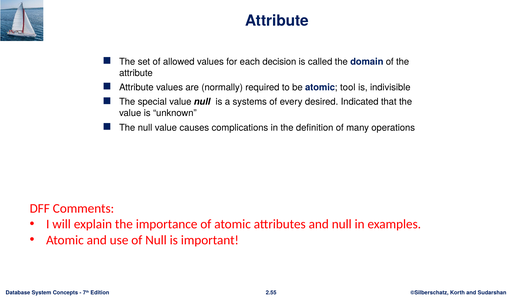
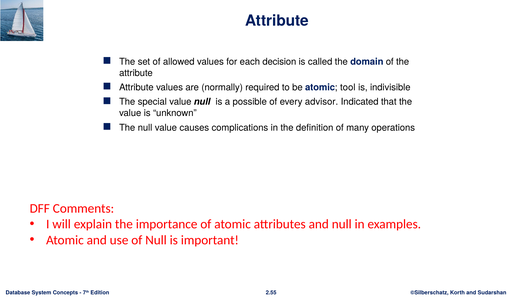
systems: systems -> possible (250, 102)
desired: desired -> advisor (322, 102)
